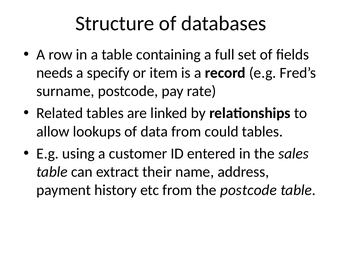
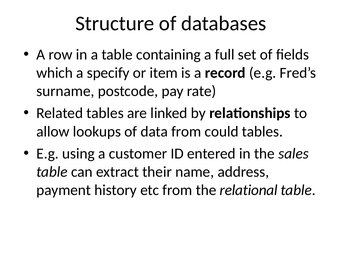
needs: needs -> which (55, 73)
the postcode: postcode -> relational (249, 190)
